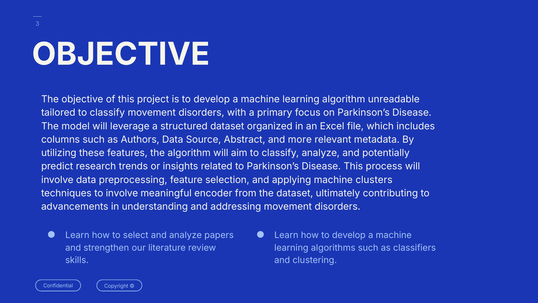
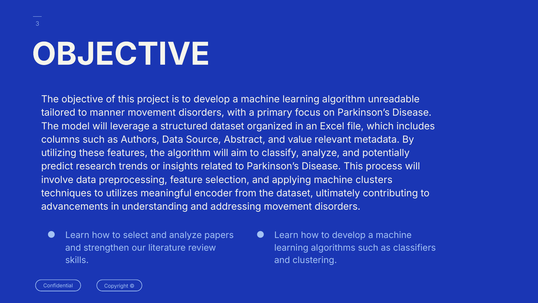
tailored to classify: classify -> manner (107, 113)
more: more -> value (300, 139)
to involve: involve -> utilizes (122, 193)
